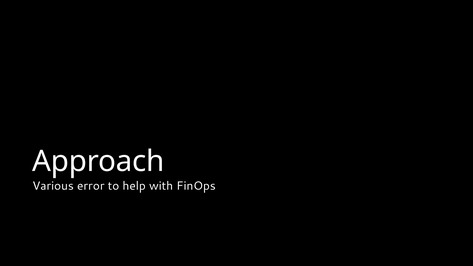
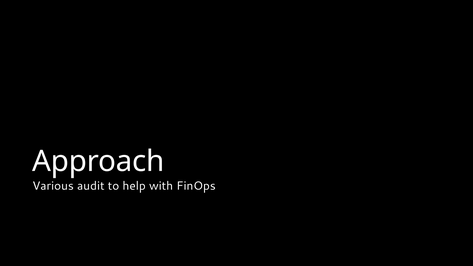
error: error -> audit (91, 186)
